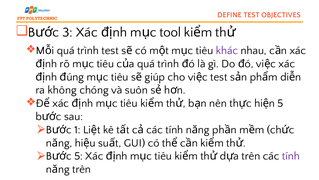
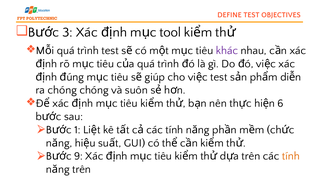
ra không: không -> chóng (62, 90)
5: 5 -> 6 (280, 103)
5: 5 -> 9 (79, 156)
tính colour: purple -> orange (291, 156)
